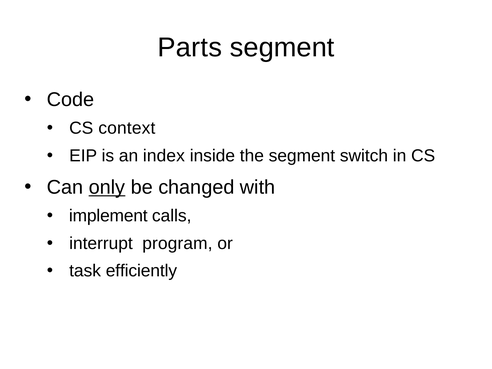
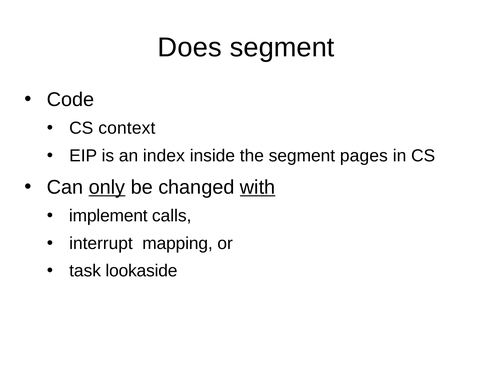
Parts: Parts -> Does (190, 47)
switch: switch -> pages (364, 156)
with underline: none -> present (258, 187)
program: program -> mapping (178, 243)
efficiently: efficiently -> lookaside (141, 271)
